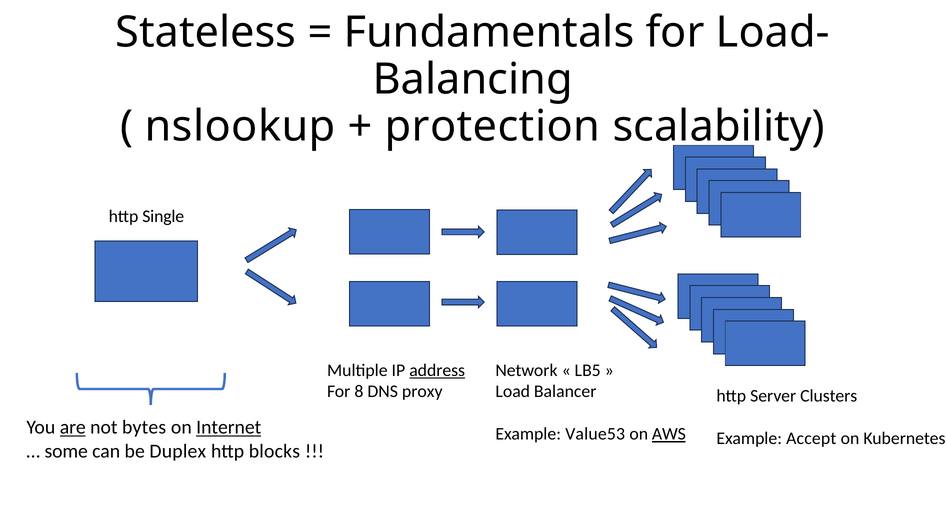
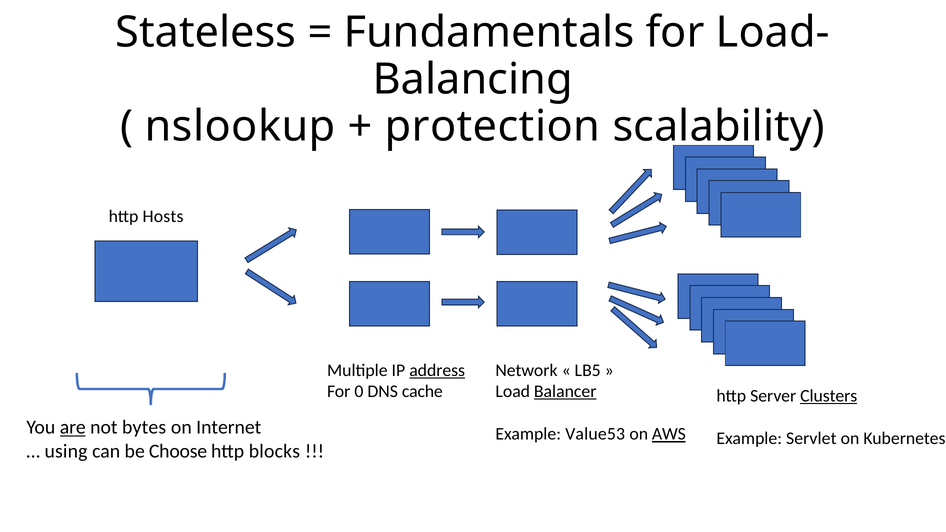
Single: Single -> Hosts (163, 216)
8: 8 -> 0 (359, 392)
proxy: proxy -> cache (422, 392)
Balancer underline: none -> present (565, 392)
Clusters underline: none -> present (829, 396)
Internet underline: present -> none (229, 427)
Accept: Accept -> Servlet (811, 439)
some: some -> using (66, 451)
Duplex: Duplex -> Choose (178, 451)
